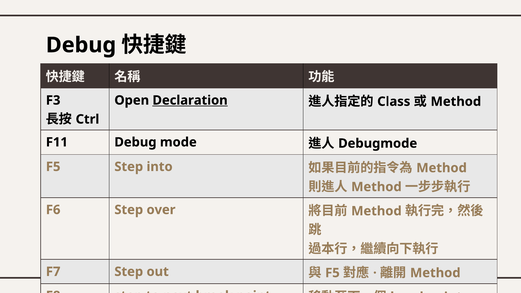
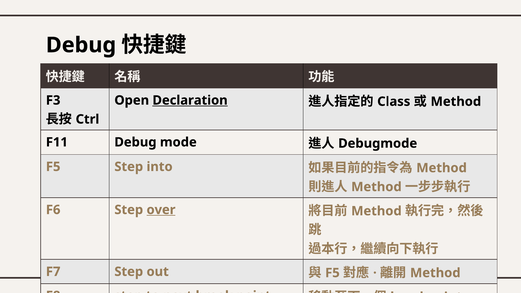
over underline: none -> present (161, 210)
